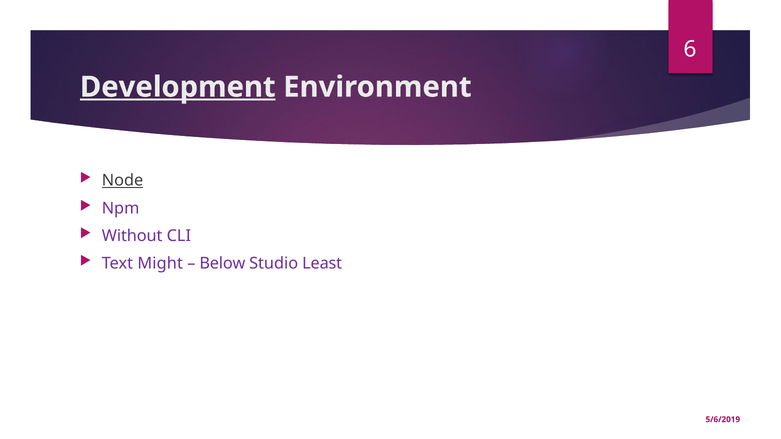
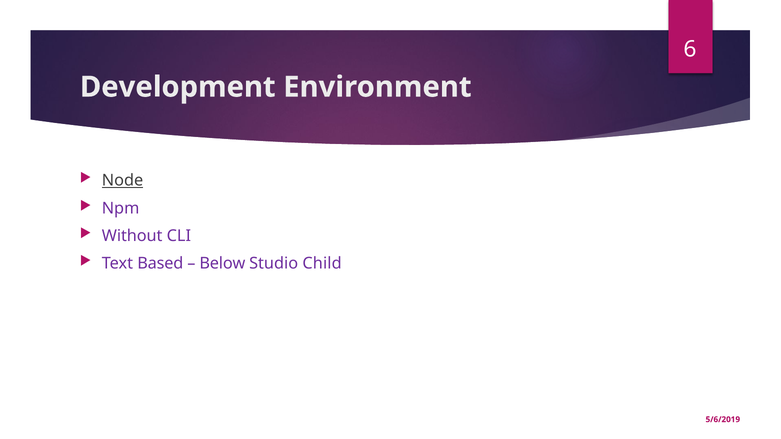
Development underline: present -> none (178, 87)
Might: Might -> Based (160, 264)
Least: Least -> Child (322, 264)
